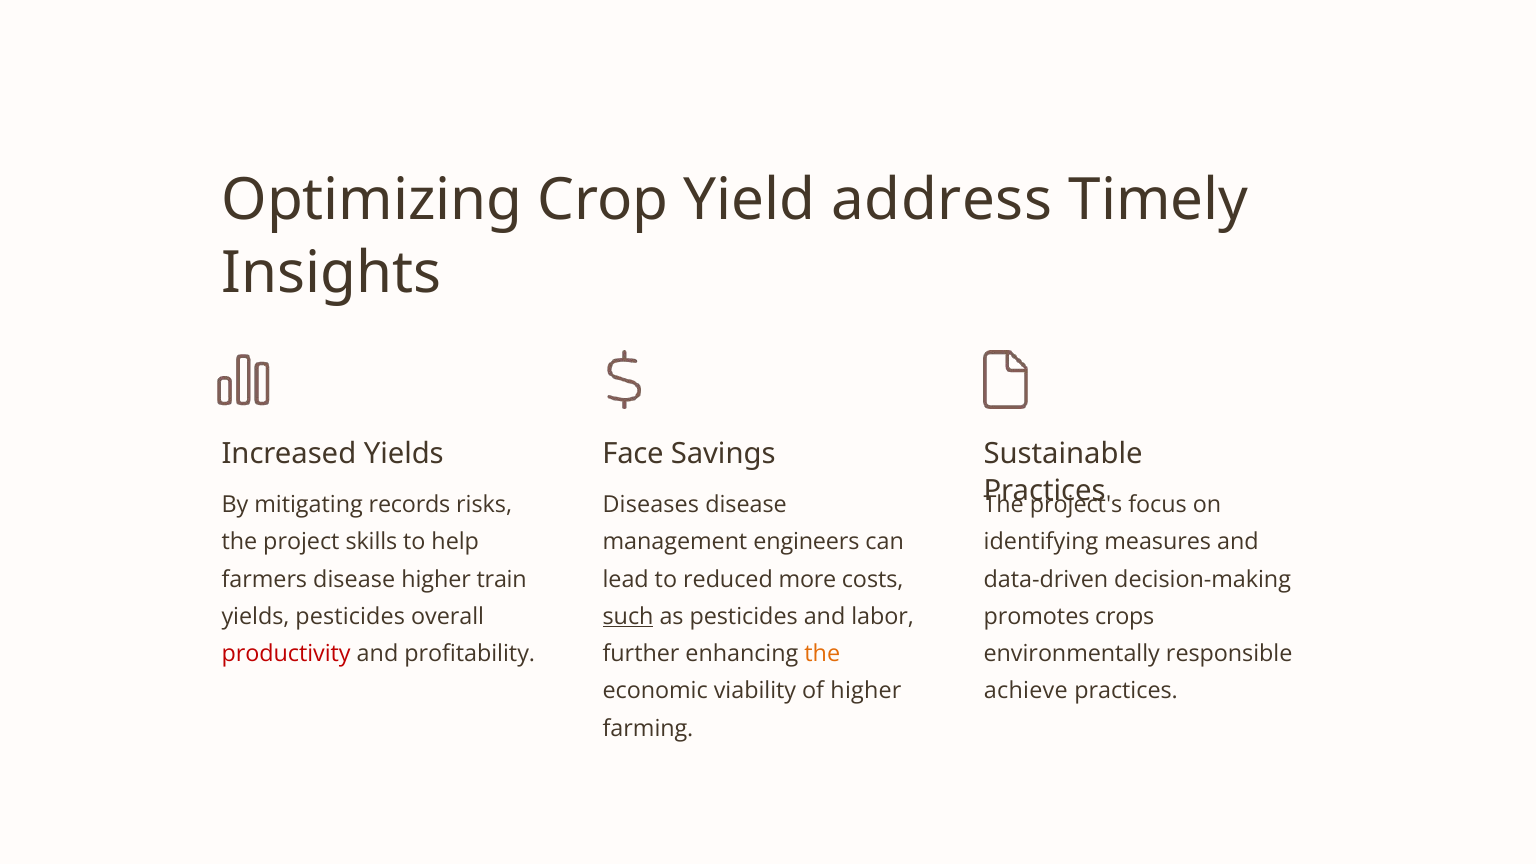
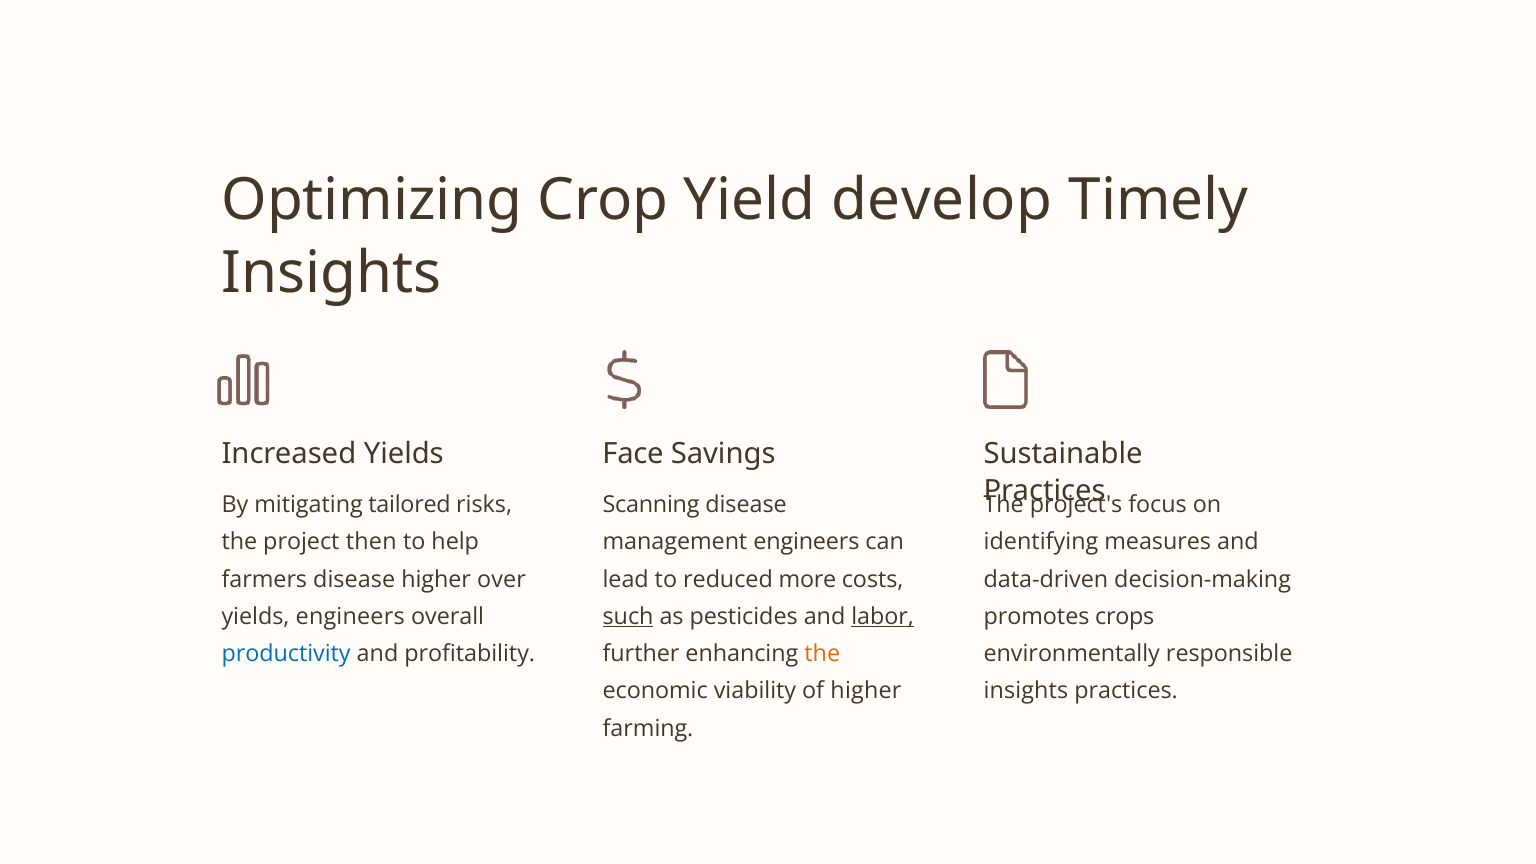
address: address -> develop (942, 200)
records: records -> tailored (410, 505)
Diseases: Diseases -> Scanning (651, 505)
skills: skills -> then (371, 542)
train: train -> over (501, 579)
yields pesticides: pesticides -> engineers (350, 617)
labor underline: none -> present (883, 617)
productivity colour: red -> blue (286, 654)
achieve: achieve -> insights (1026, 691)
